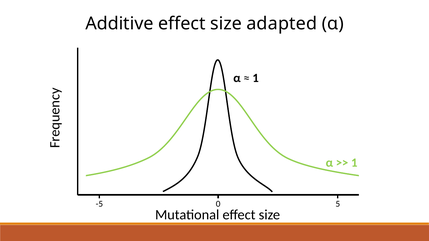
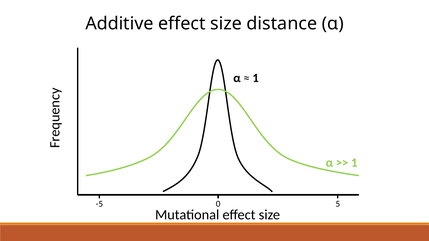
adapted: adapted -> distance (282, 24)
